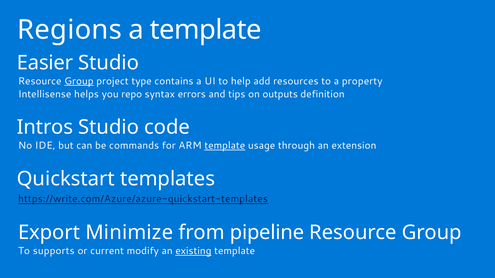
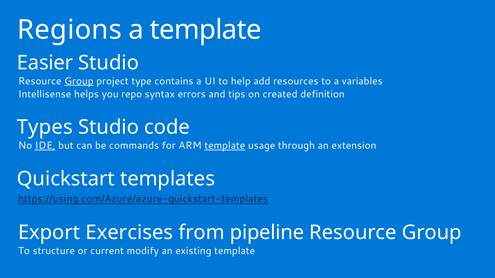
property: property -> variables (362, 81)
outputs: outputs -> created (280, 94)
Intros: Intros -> Types (45, 127)
IDE underline: none -> present (45, 146)
https://write.com/Azure/azure-quickstart-templates: https://write.com/Azure/azure-quickstart-templates -> https://using.com/Azure/azure-quickstart-templates (143, 199)
Minimize: Minimize -> Exercises (129, 233)
supports: supports -> structure (54, 251)
existing underline: present -> none (193, 251)
